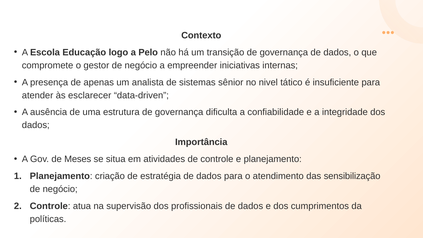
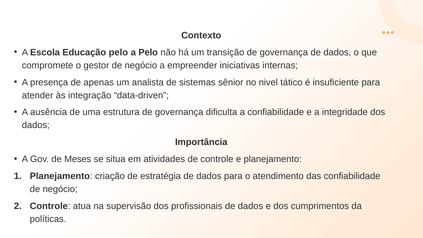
Educação logo: logo -> pelo (118, 52)
esclarecer: esclarecer -> integração (90, 95)
das sensibilização: sensibilização -> confiabilidade (352, 176)
